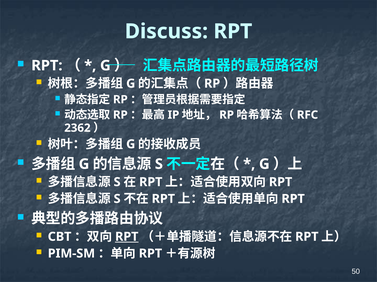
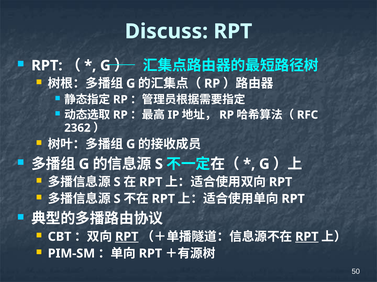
RPT underline: none -> present (307, 237)
